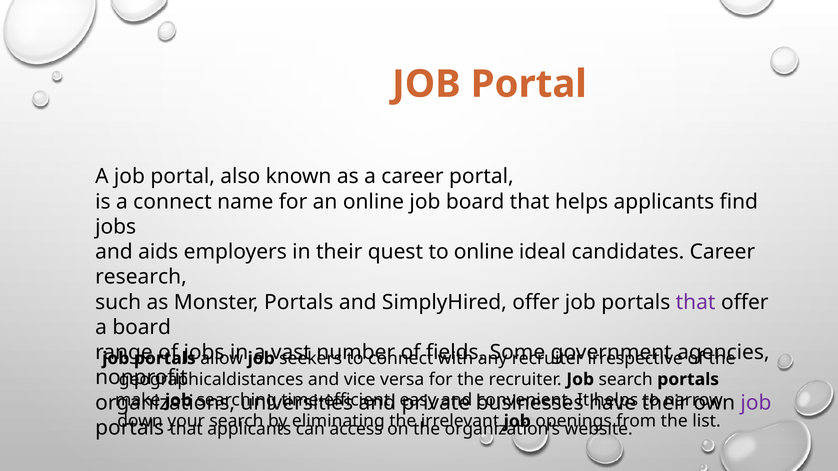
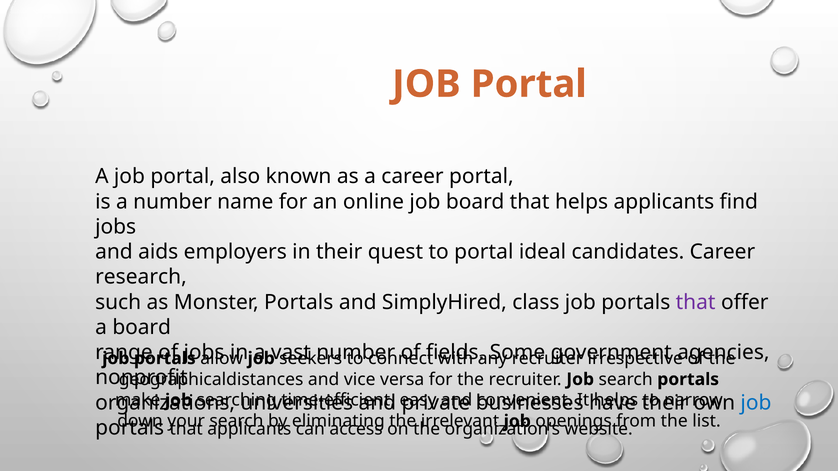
a connect: connect -> number (173, 202)
to online: online -> portal (484, 252)
SimplyHired offer: offer -> class (536, 302)
job colour: purple -> blue (756, 403)
